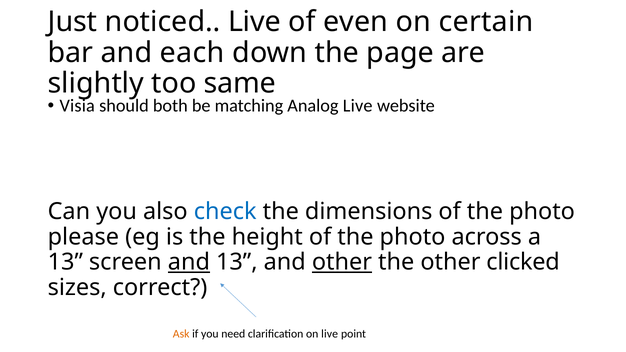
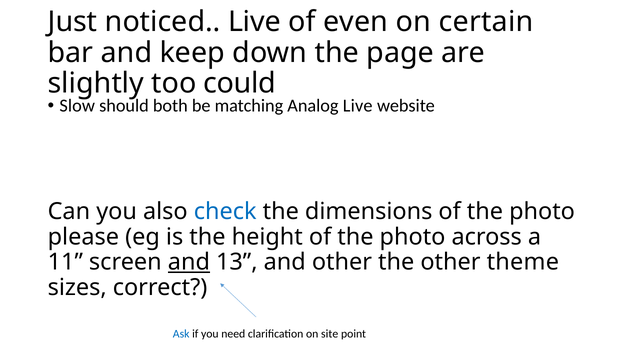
each: each -> keep (192, 53)
same: same -> could (240, 84)
Visia: Visia -> Slow (77, 106)
13: 13 -> 11 (65, 262)
other underline: present -> none (342, 262)
clicked: clicked -> theme (523, 262)
Ask colour: orange -> blue (181, 334)
on live: live -> site (330, 334)
